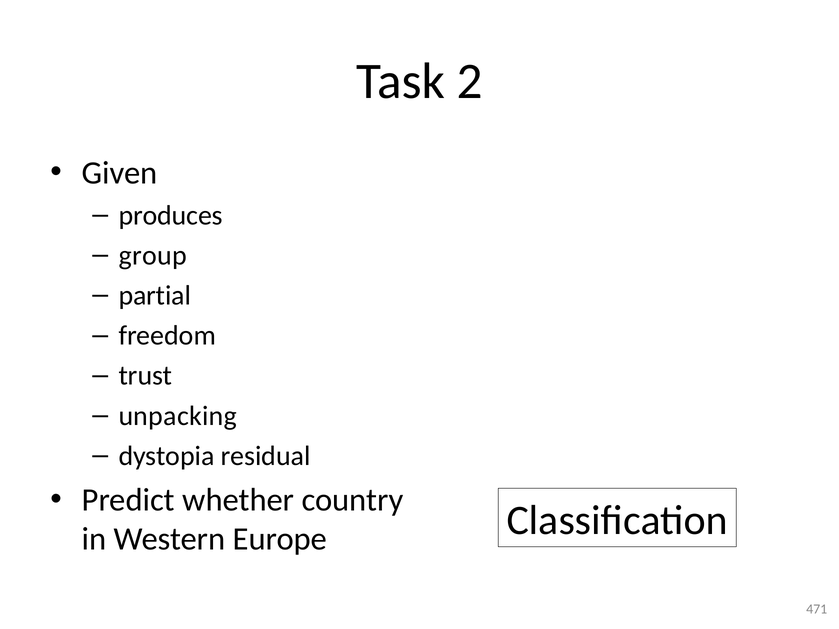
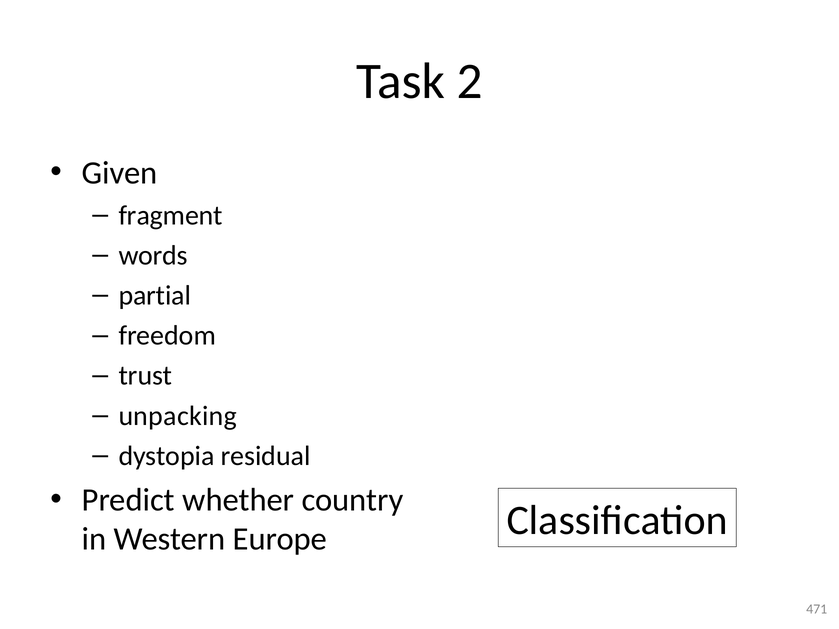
produces: produces -> fragment (171, 215)
group: group -> words (153, 256)
